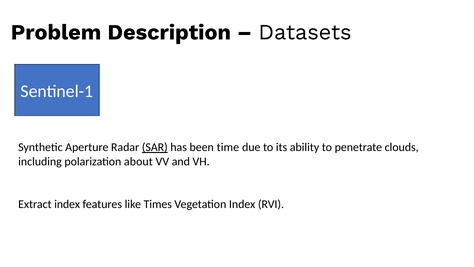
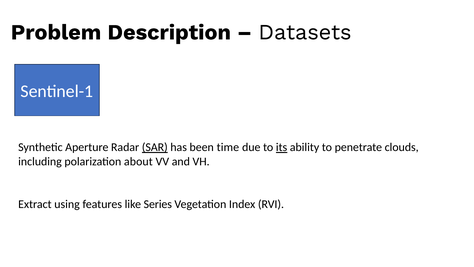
its underline: none -> present (282, 147)
Extract index: index -> using (67, 204)
Times: Times -> Series (158, 204)
